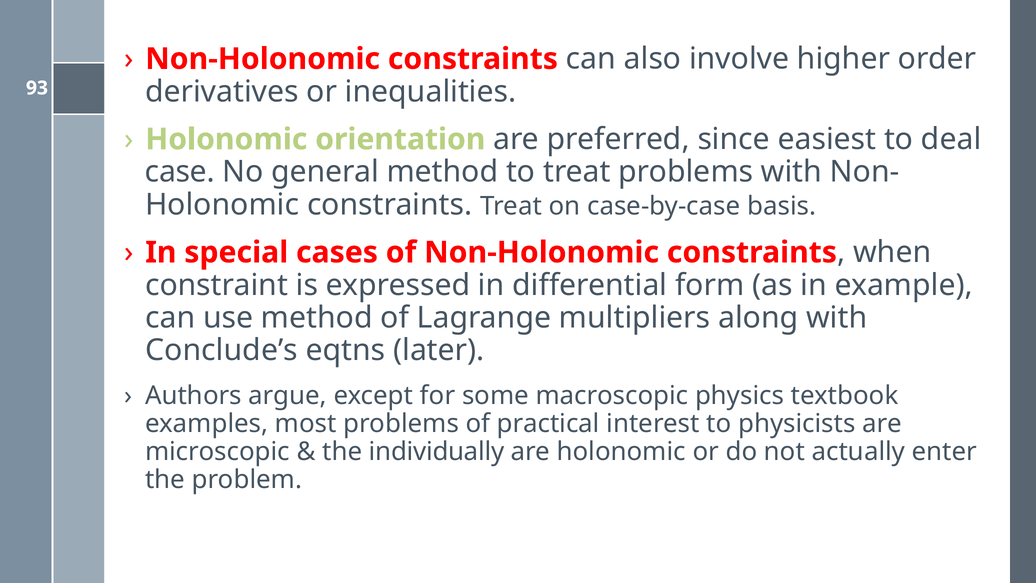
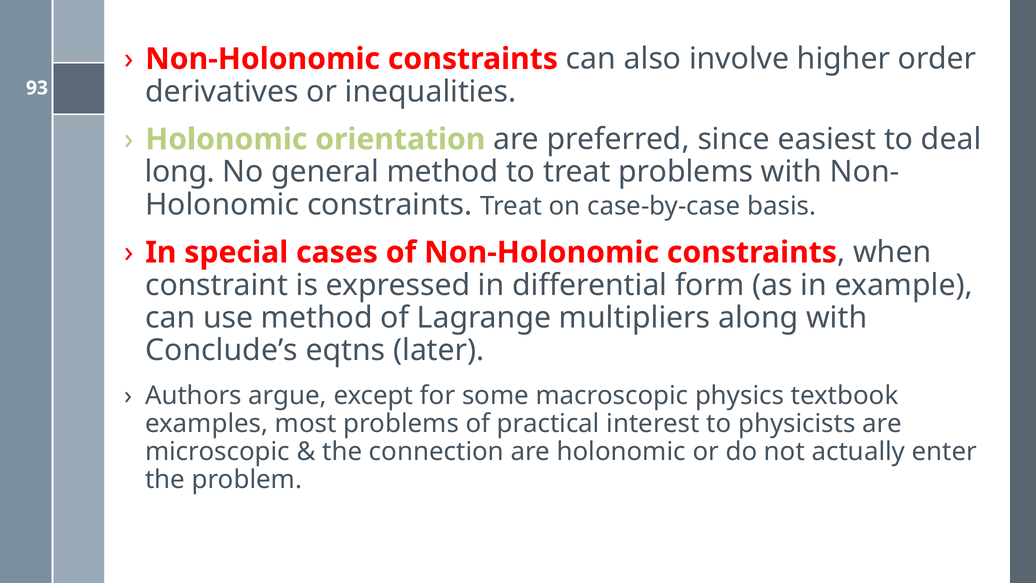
case: case -> long (180, 172)
individually: individually -> connection (436, 452)
